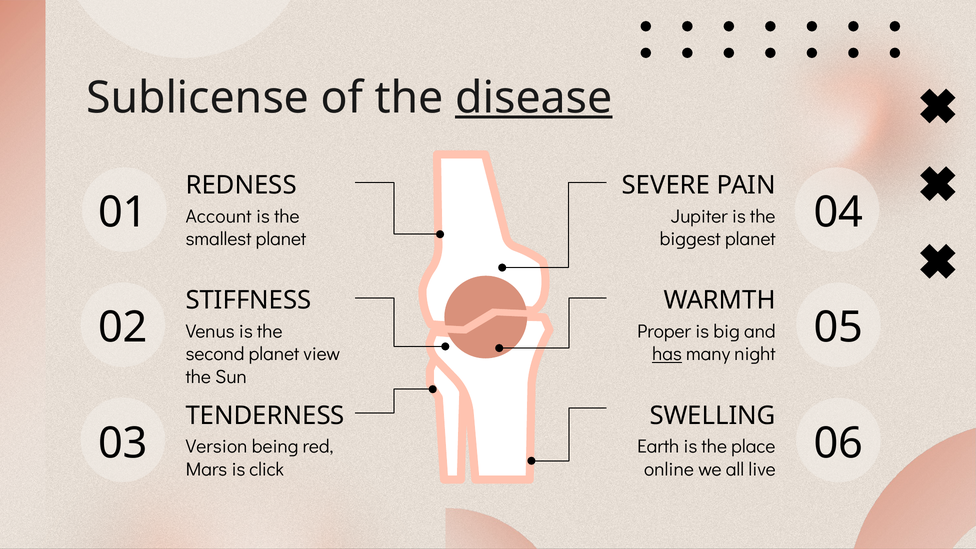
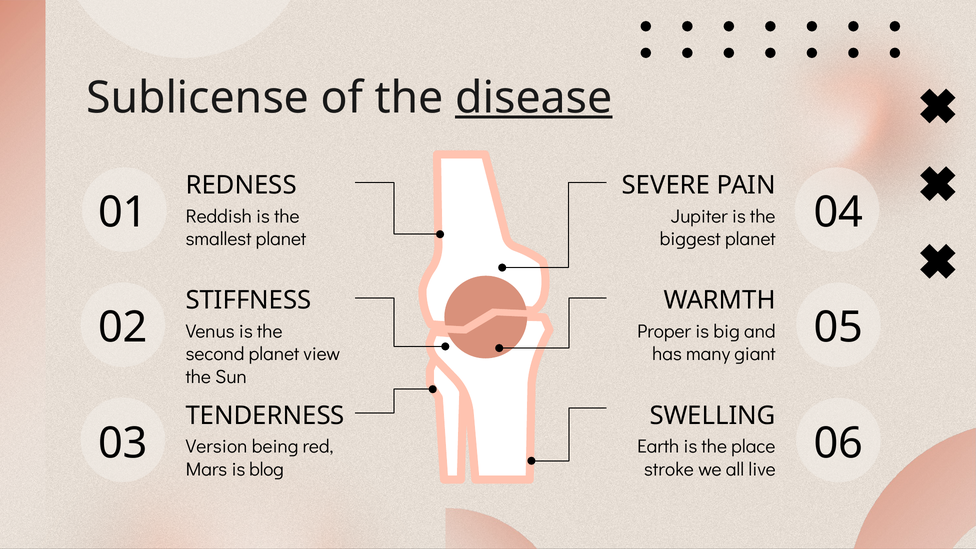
Account: Account -> Reddish (219, 216)
has underline: present -> none (667, 354)
night: night -> giant (755, 354)
click: click -> blog (267, 469)
online: online -> stroke (669, 469)
